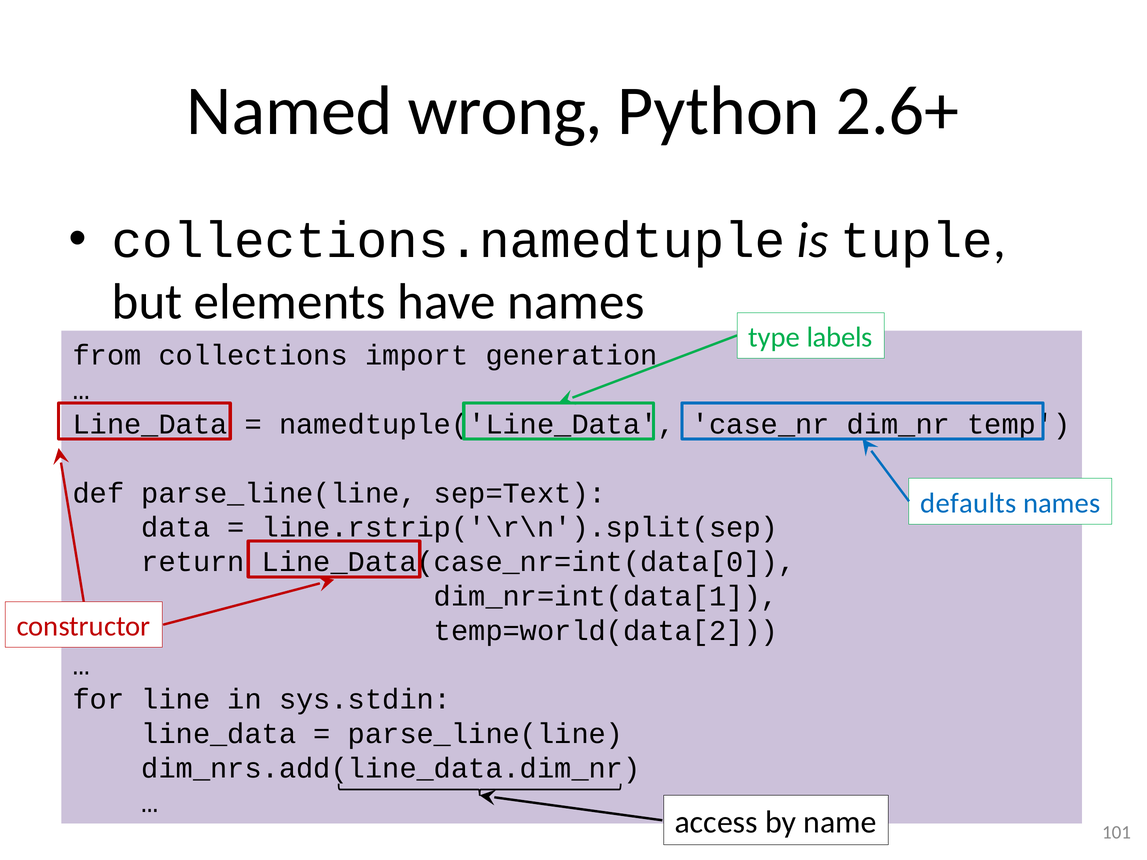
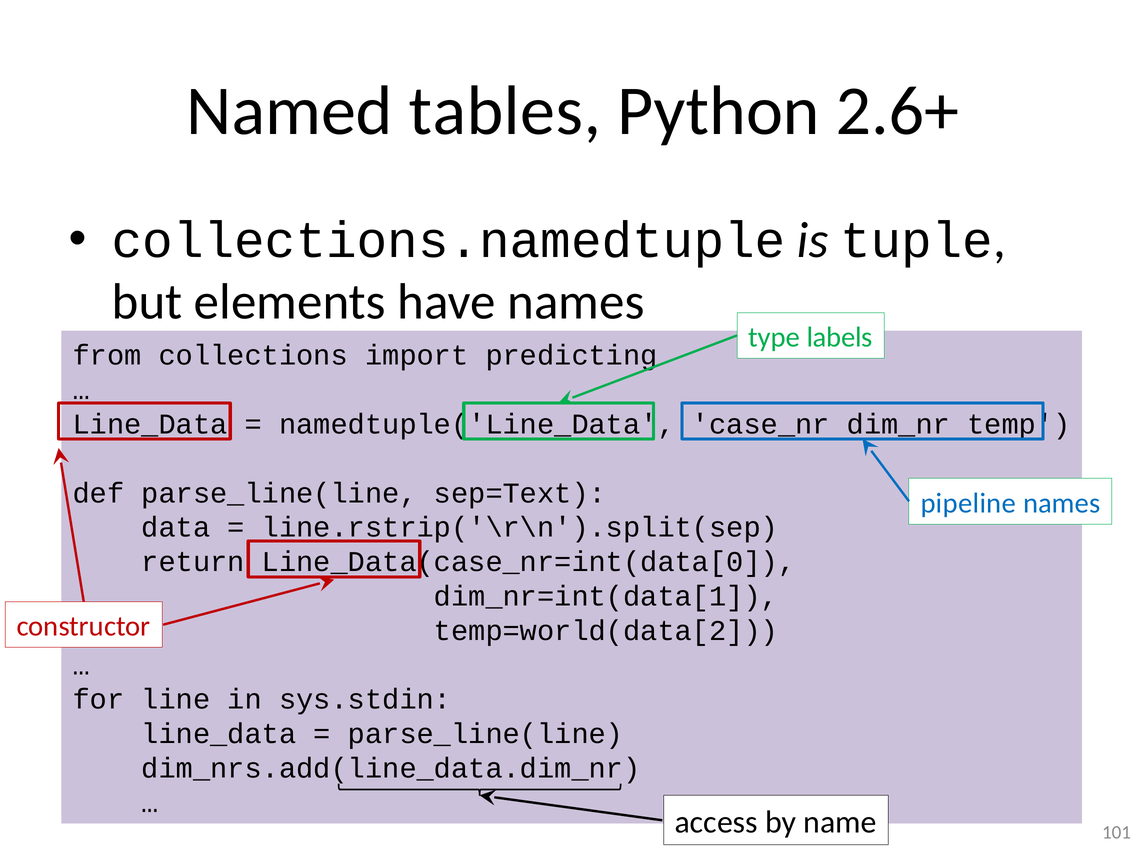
wrong: wrong -> tables (505, 111)
generation: generation -> predicting (572, 356)
defaults: defaults -> pipeline (968, 503)
